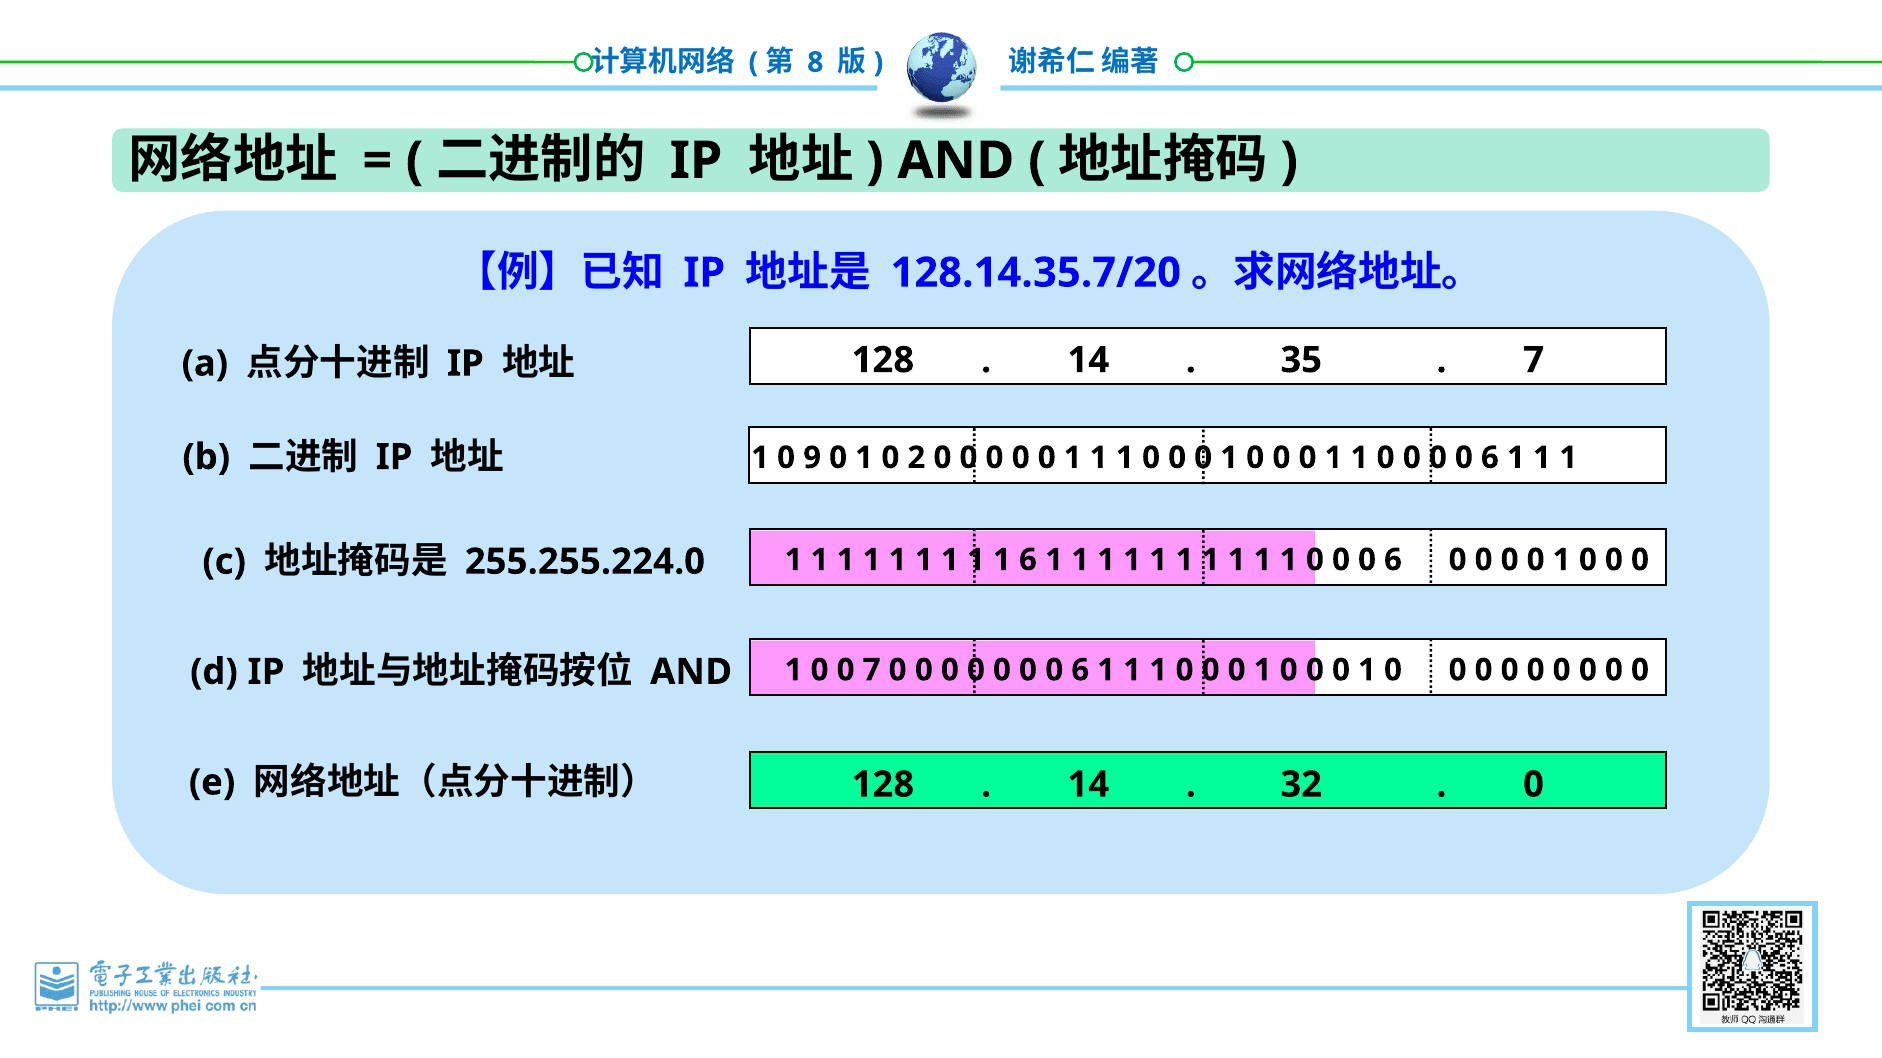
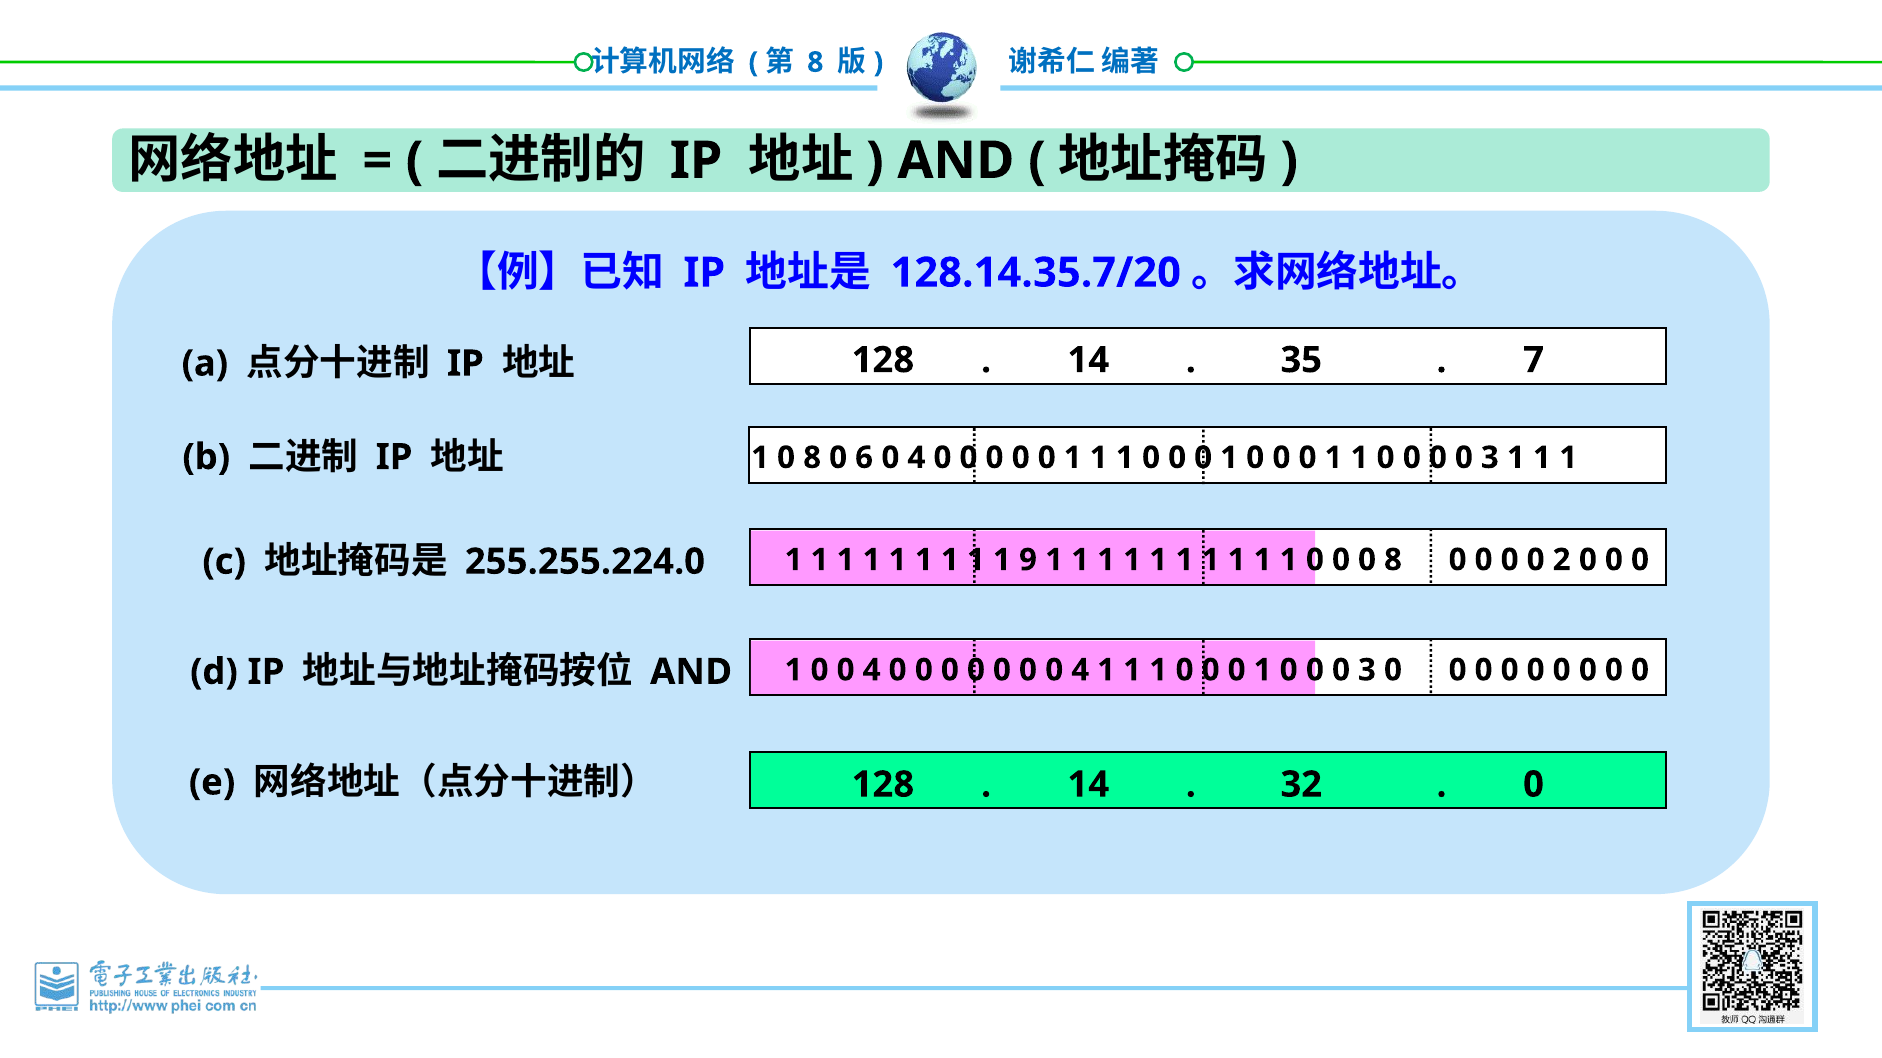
1 0 9: 9 -> 8 (812, 458)
1: 1 -> 6 (864, 458)
2: 2 -> 4 (916, 458)
6: 6 -> 3 (1490, 458)
1 6: 6 -> 9 (1028, 560)
6: 6 -> 8 (1393, 560)
1: 1 -> 2 (1562, 560)
1 0 0 7: 7 -> 4 (872, 670)
6: 6 -> 4 (1080, 670)
1: 1 -> 3 (1367, 670)
